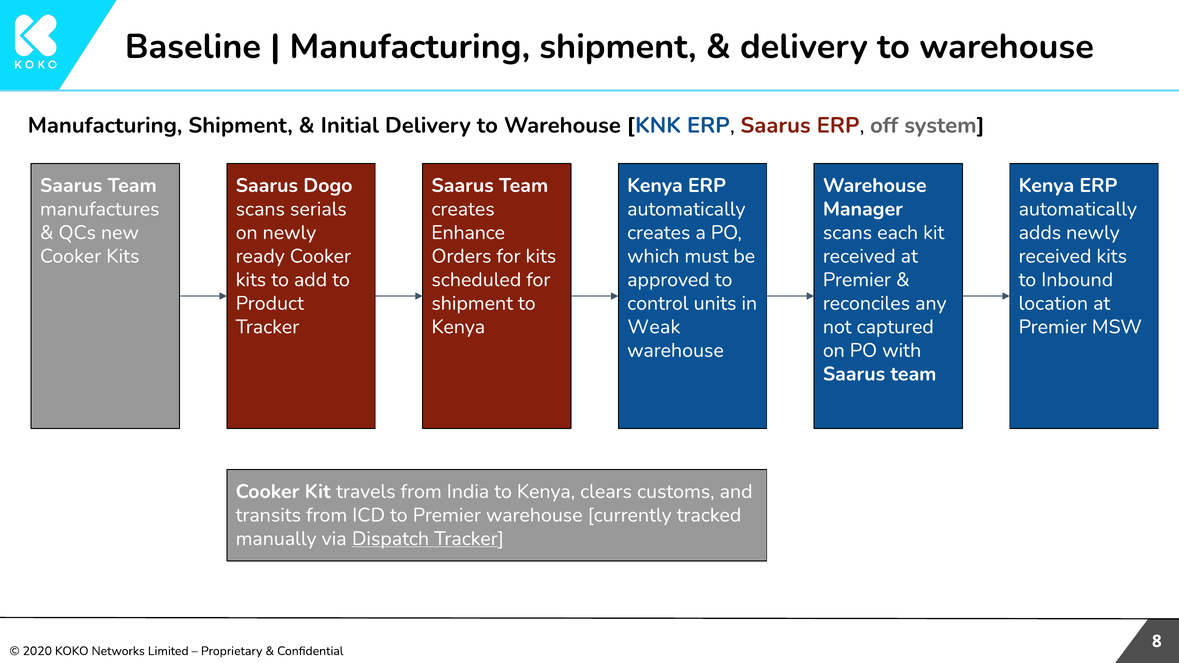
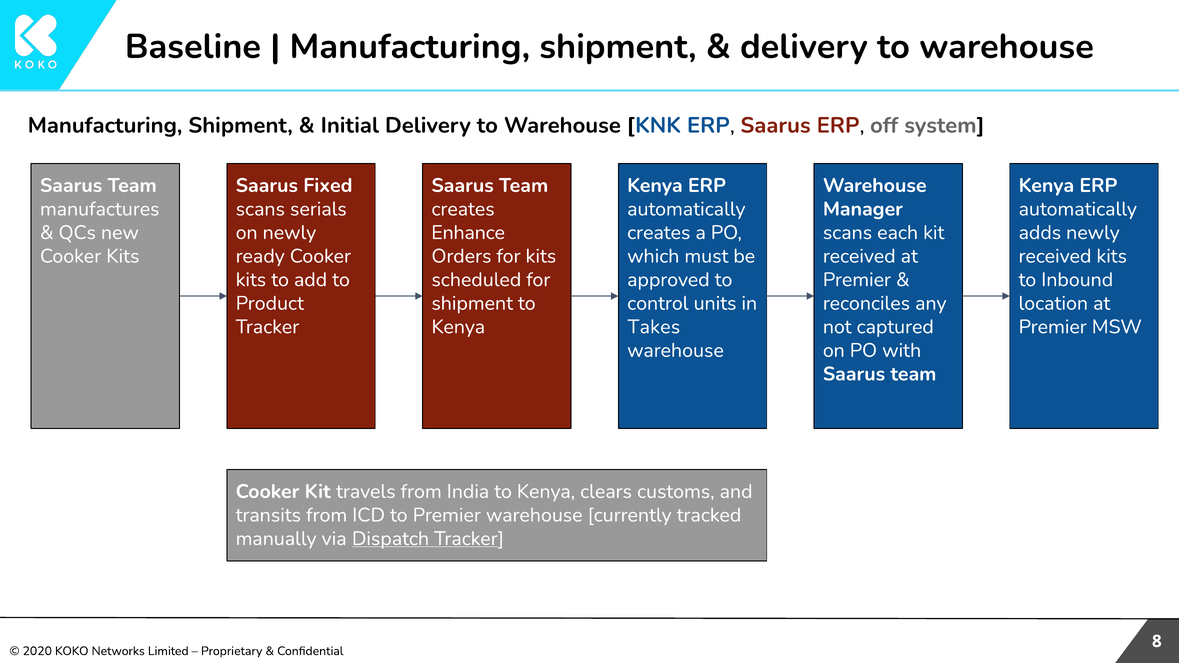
Dogo: Dogo -> Fixed (328, 185)
Weak: Weak -> Takes (654, 327)
